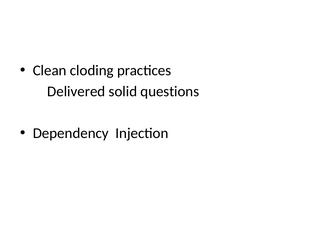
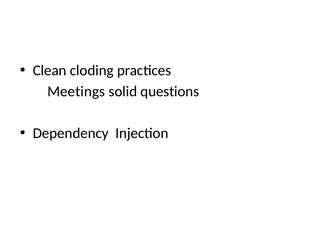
Delivered: Delivered -> Meetings (76, 91)
